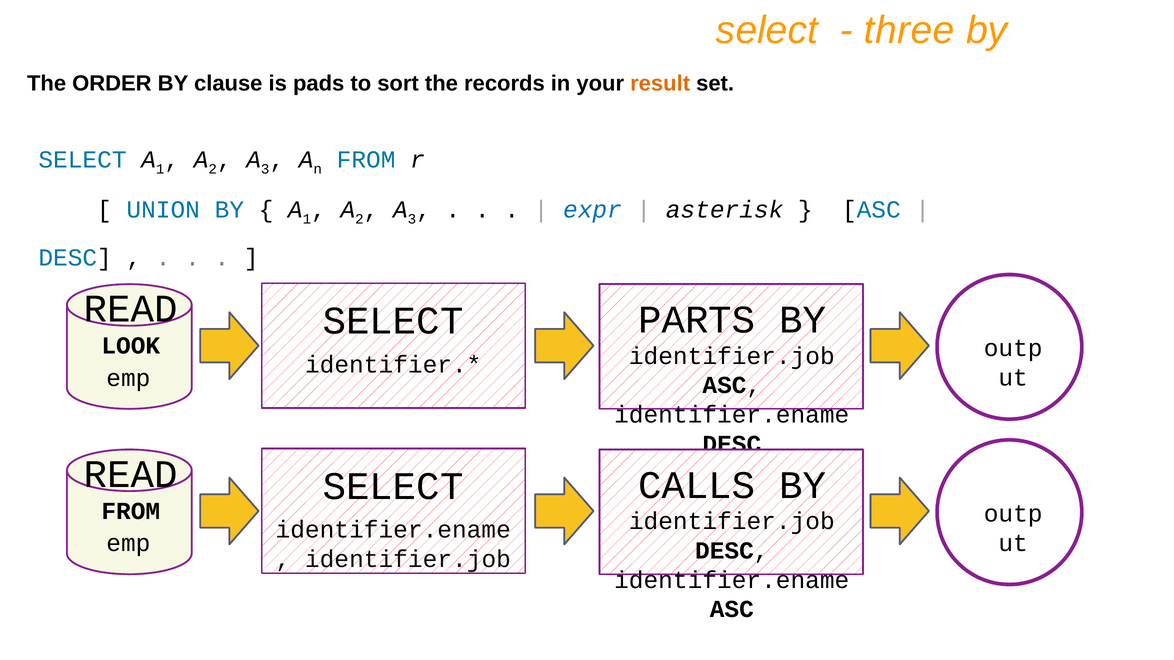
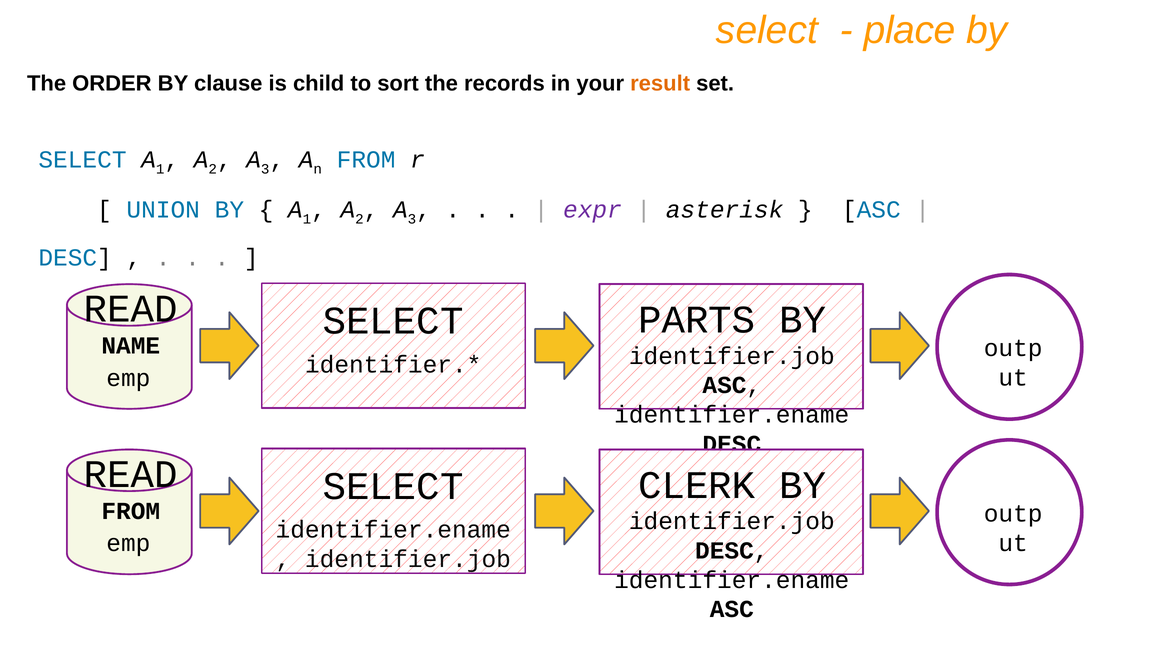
three: three -> place (910, 31)
pads: pads -> child (319, 84)
expr colour: blue -> purple (592, 210)
LOOK: LOOK -> NAME (131, 346)
CALLS: CALLS -> CLERK (697, 486)
